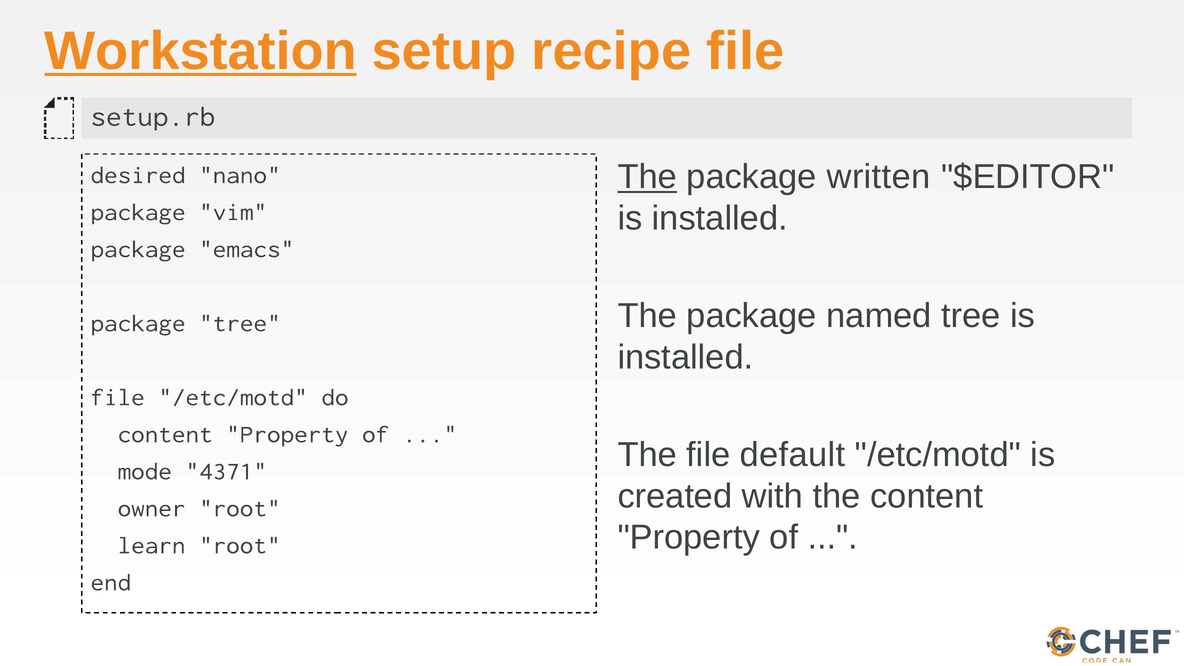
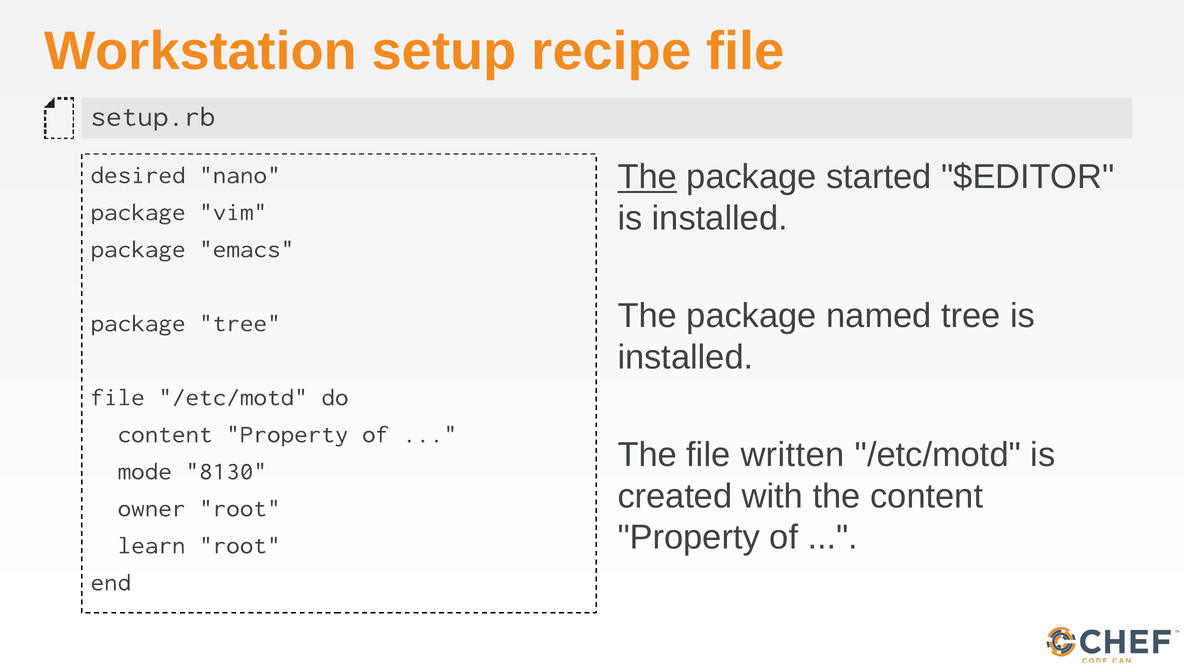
Workstation underline: present -> none (201, 51)
written: written -> started (879, 177)
default: default -> written (792, 455)
4371: 4371 -> 8130 (226, 471)
